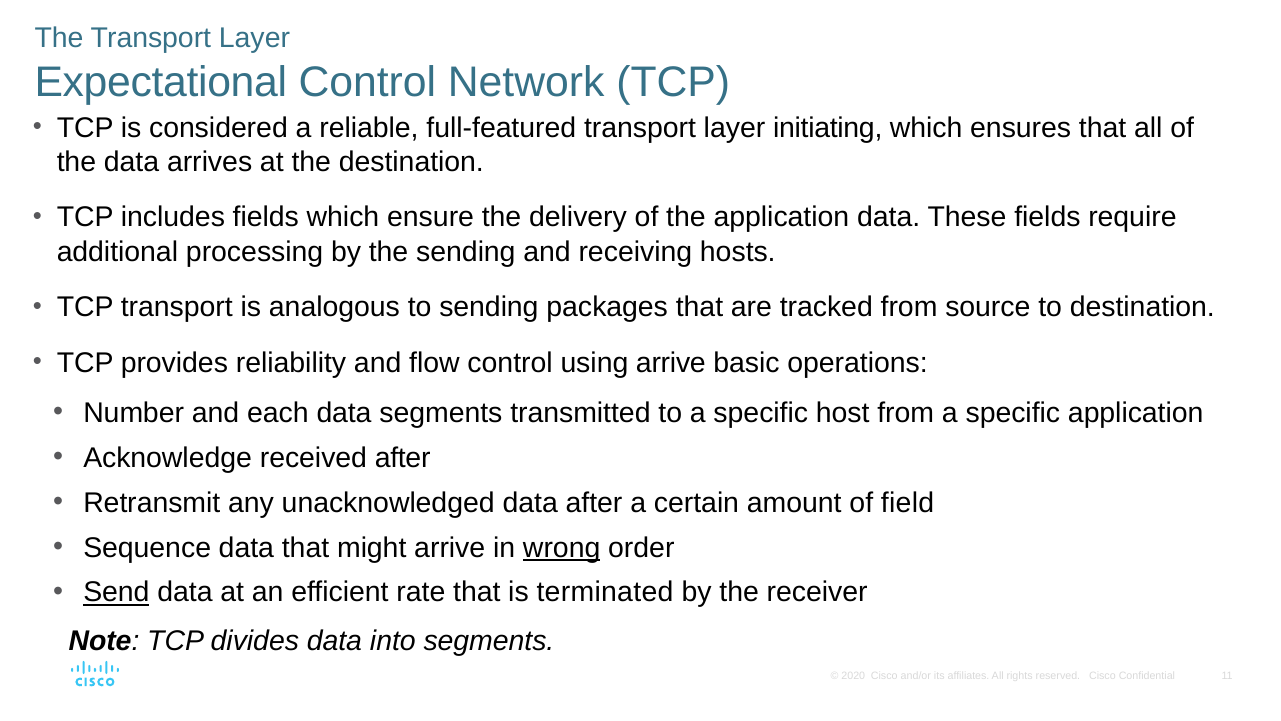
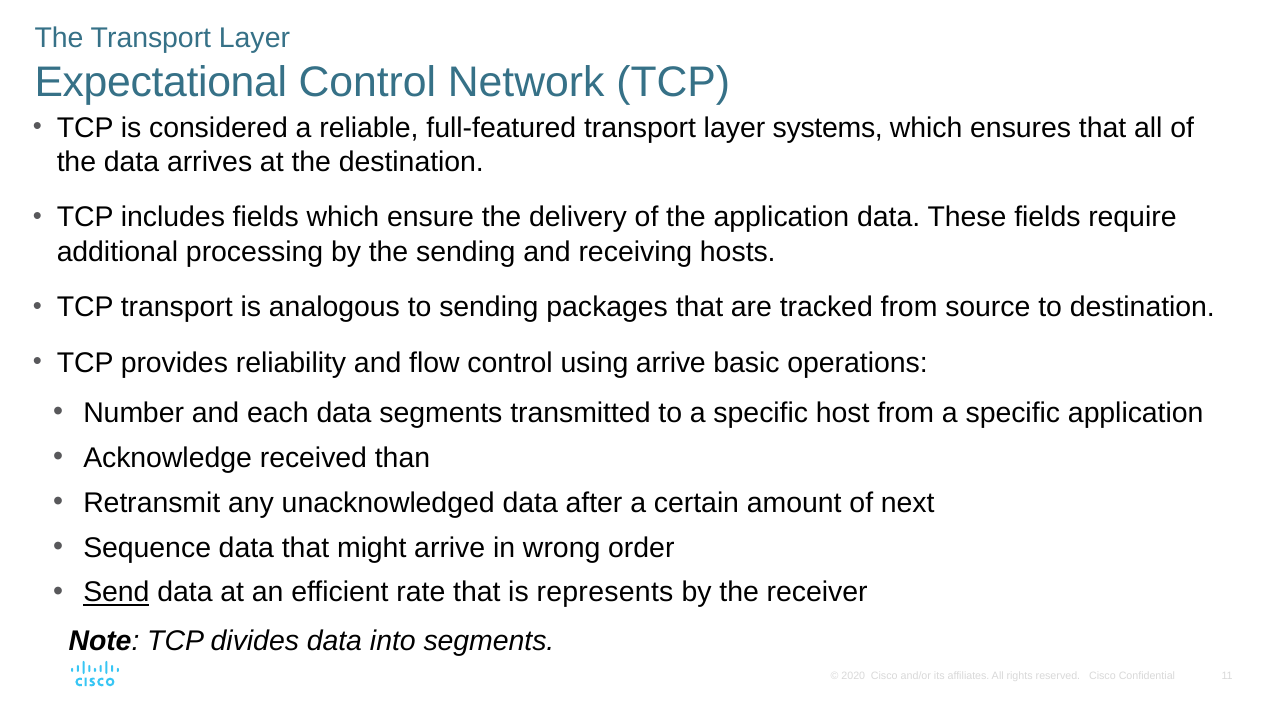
initiating: initiating -> systems (828, 128)
received after: after -> than (402, 458)
field: field -> next (908, 503)
wrong underline: present -> none (562, 547)
terminated: terminated -> represents (605, 592)
